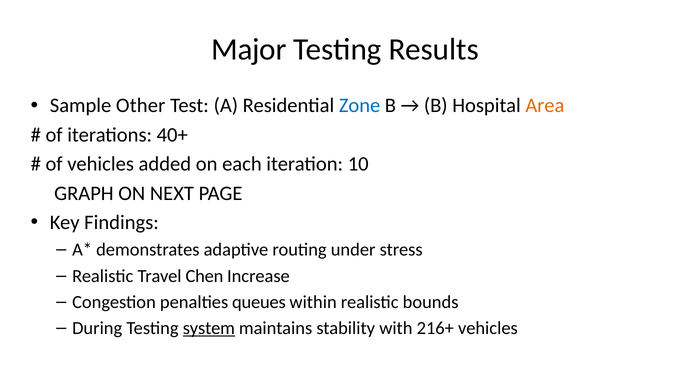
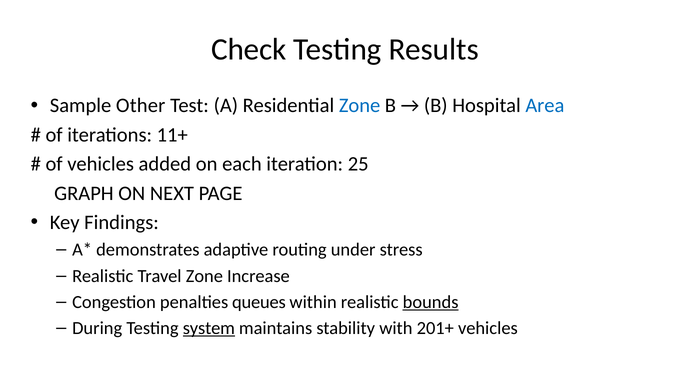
Major: Major -> Check (249, 49)
Area colour: orange -> blue (545, 106)
40+: 40+ -> 11+ (172, 135)
10: 10 -> 25 (358, 164)
Travel Chen: Chen -> Zone (204, 276)
bounds underline: none -> present (431, 302)
216+: 216+ -> 201+ (435, 328)
